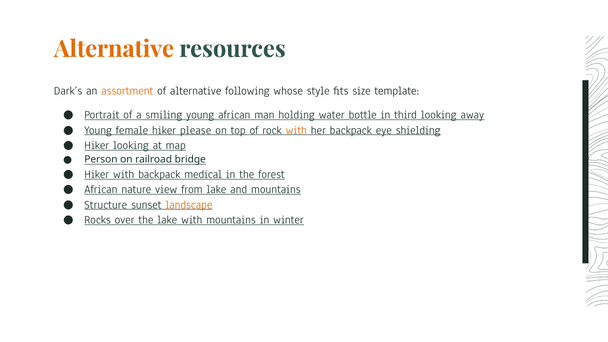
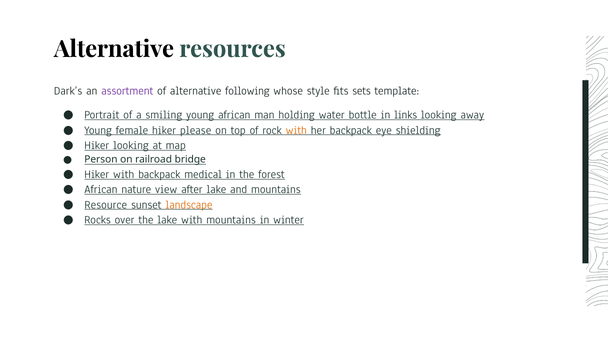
Alternative colour: orange -> black (114, 49)
assortment colour: orange -> purple (127, 91)
size: size -> sets (362, 91)
third: third -> links (406, 115)
from: from -> after (192, 190)
Structure: Structure -> Resource (106, 205)
